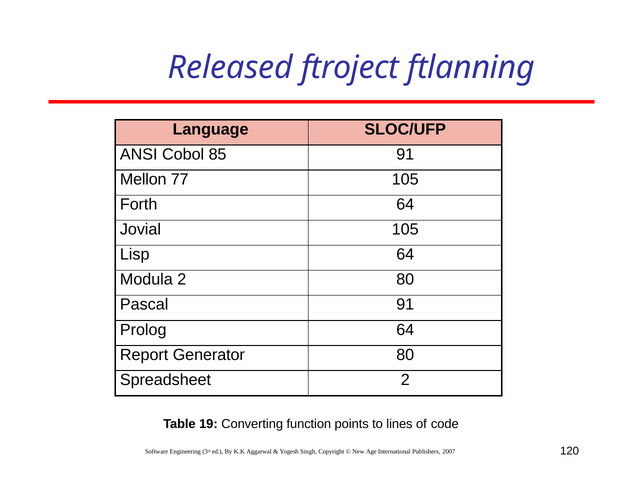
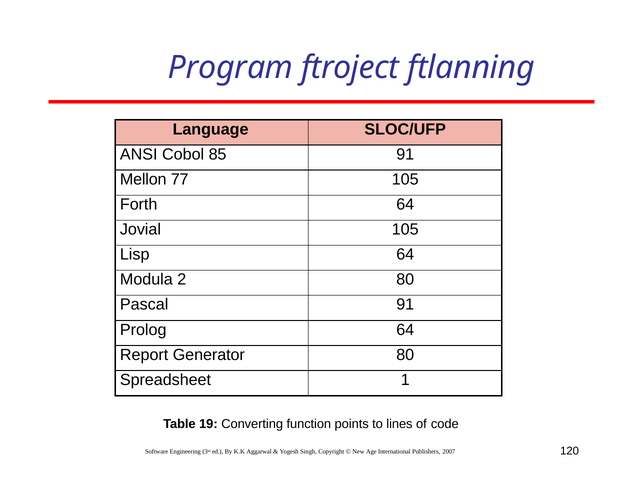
Released: Released -> Program (231, 68)
Spreadsheet 2: 2 -> 1 (405, 380)
